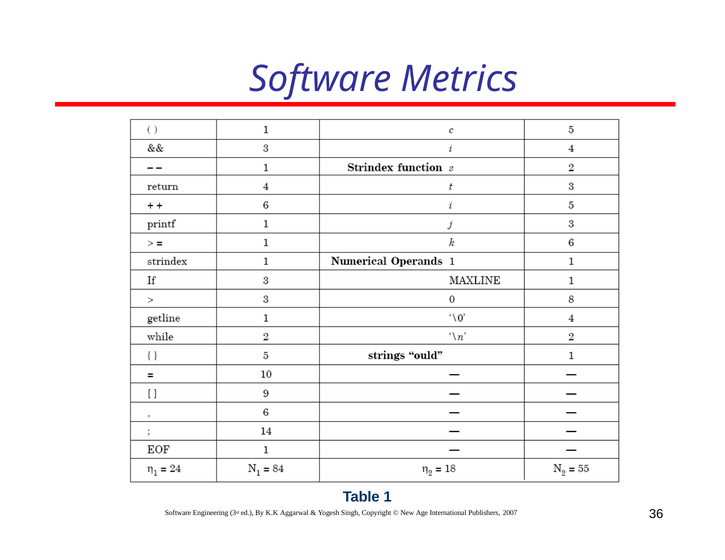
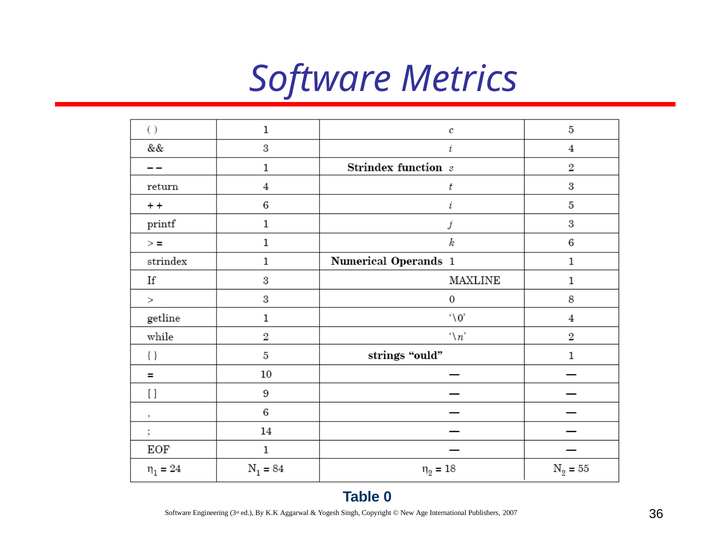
1: 1 -> 0 (388, 497)
